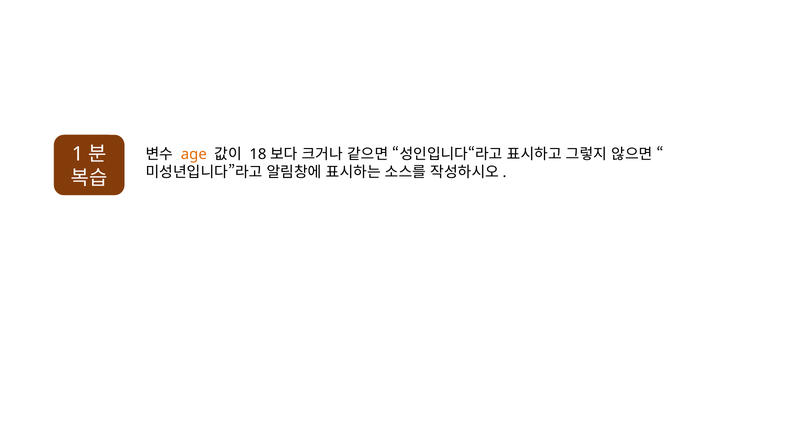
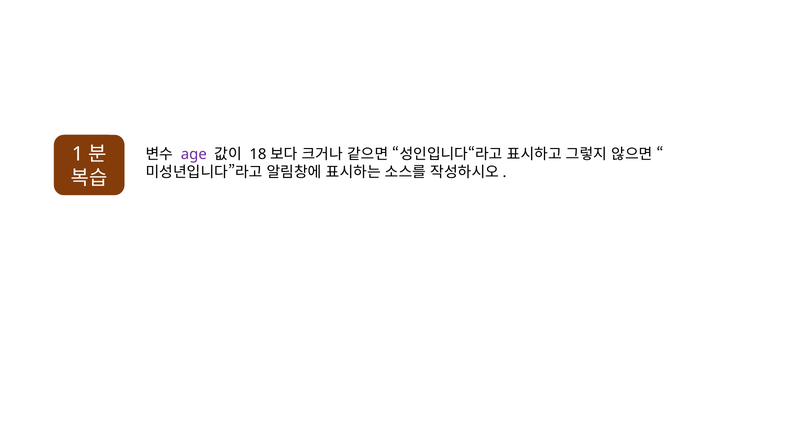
age colour: orange -> purple (194, 154)
